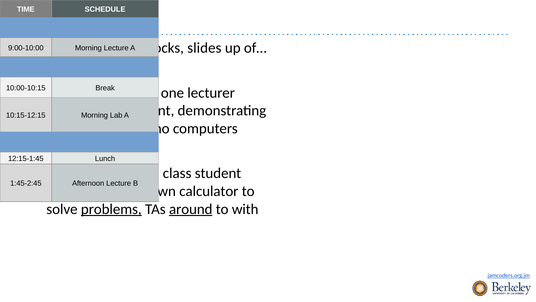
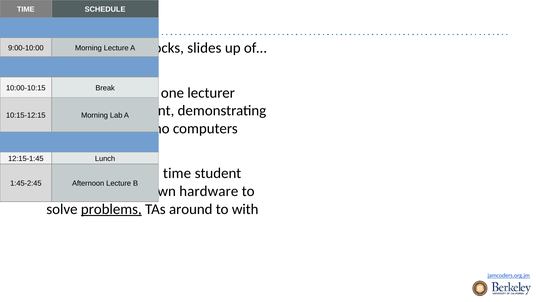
class: class -> time (177, 173)
calculator: calculator -> hardware (209, 191)
around underline: present -> none (191, 209)
